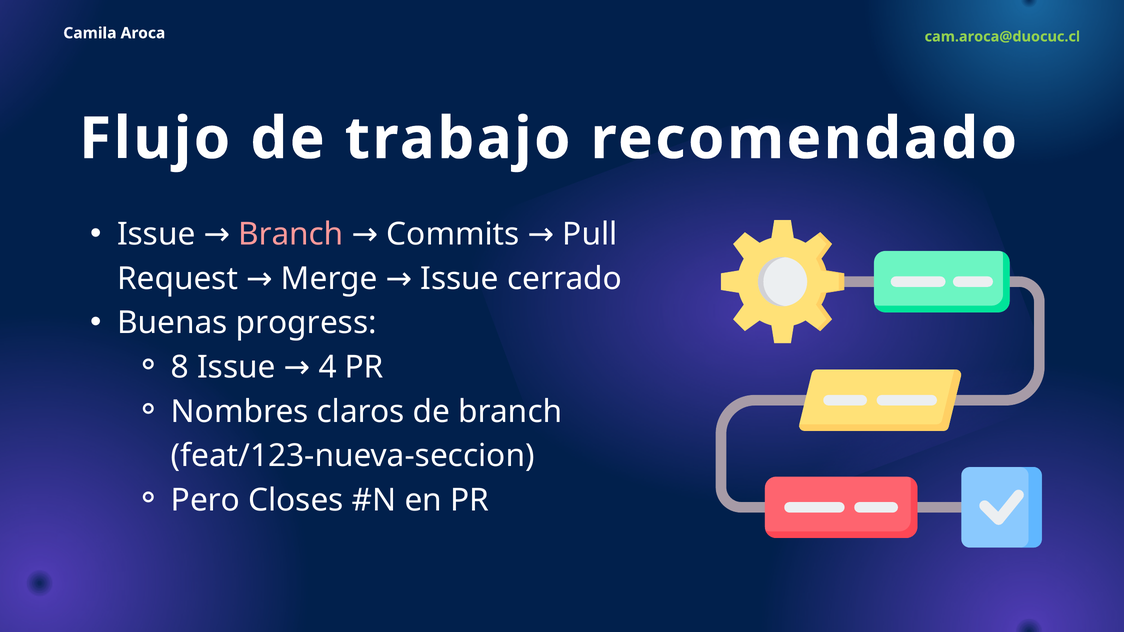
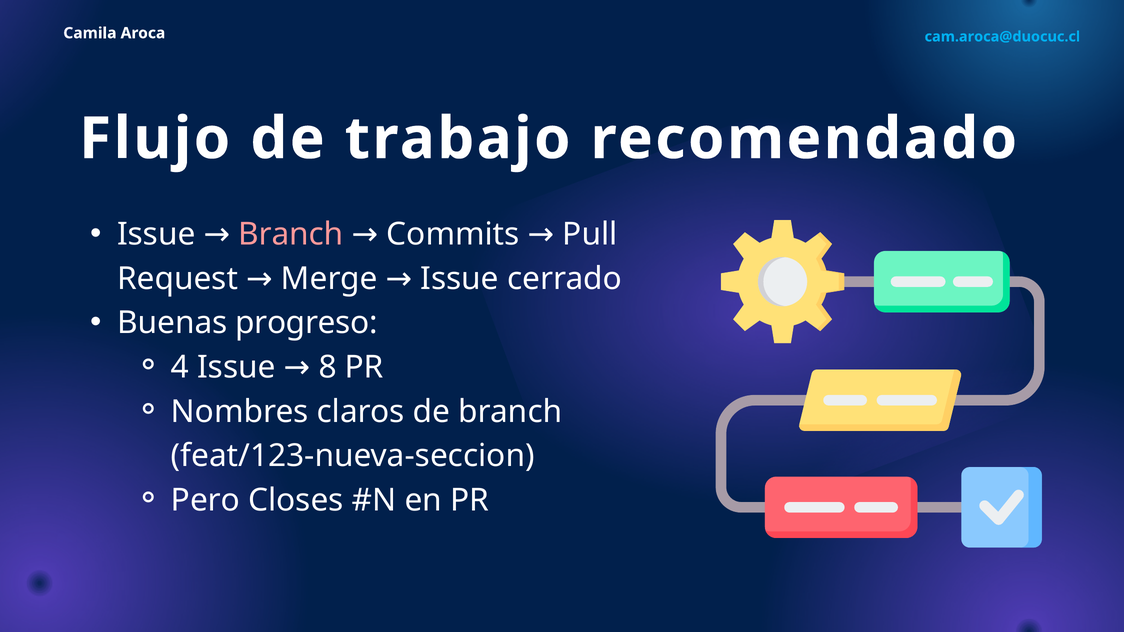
cam.aroca@duocuc.cl colour: light green -> light blue (1002, 37)
progress: progress -> progreso (306, 323)
8: 8 -> 4 (180, 367)
4: 4 -> 8 (328, 367)
